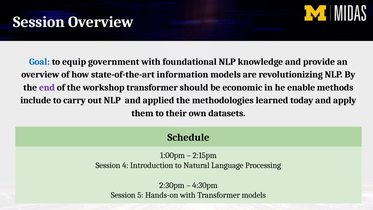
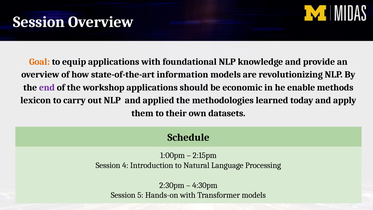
Goal colour: blue -> orange (39, 62)
equip government: government -> applications (114, 62)
workshop transformer: transformer -> applications (152, 87)
include: include -> lexicon (36, 100)
